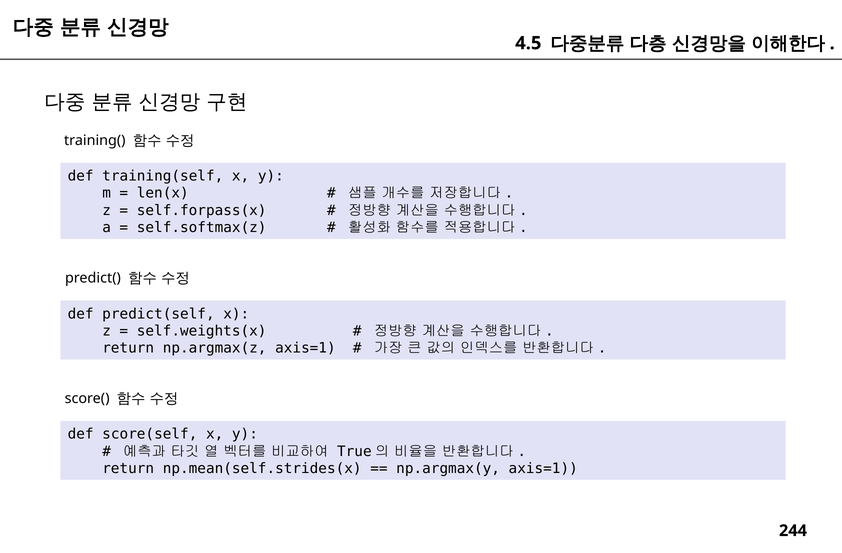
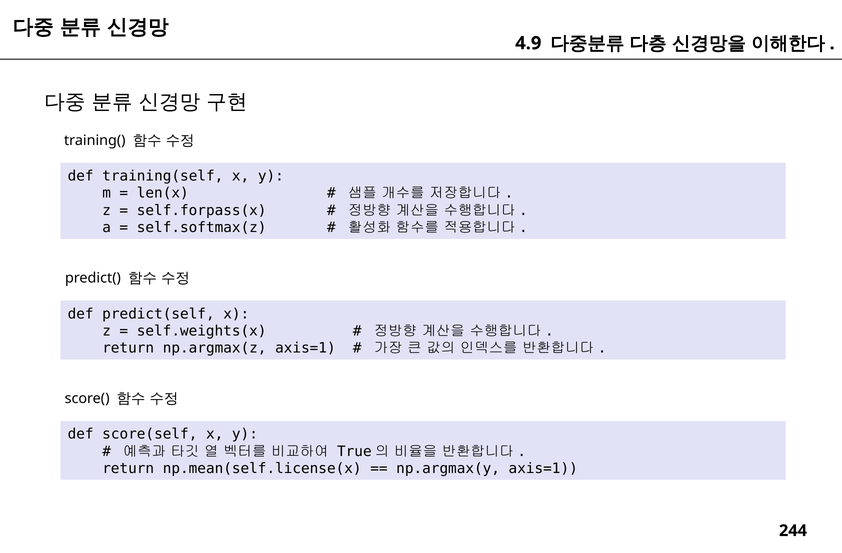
4.5: 4.5 -> 4.9 (528, 43)
np.mean(self.strides(x: np.mean(self.strides(x -> np.mean(self.license(x (262, 469)
